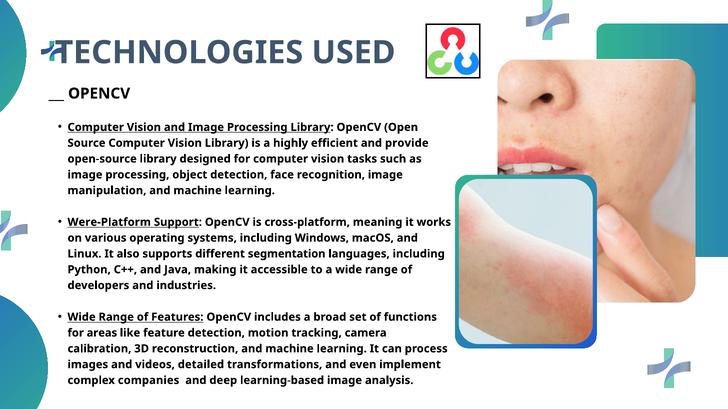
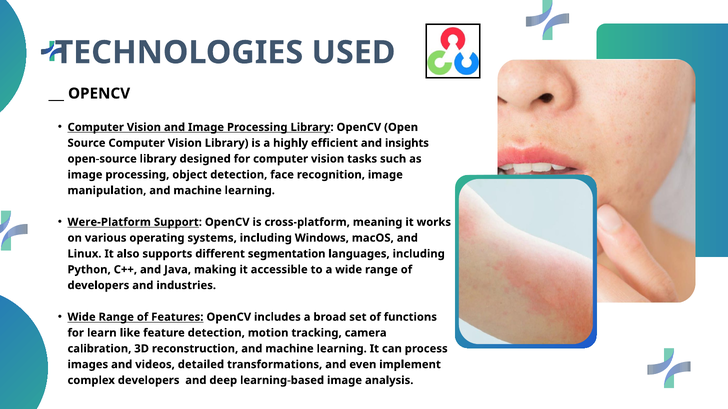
provide: provide -> insights (407, 143)
areas: areas -> learn (102, 333)
complex companies: companies -> developers (149, 381)
